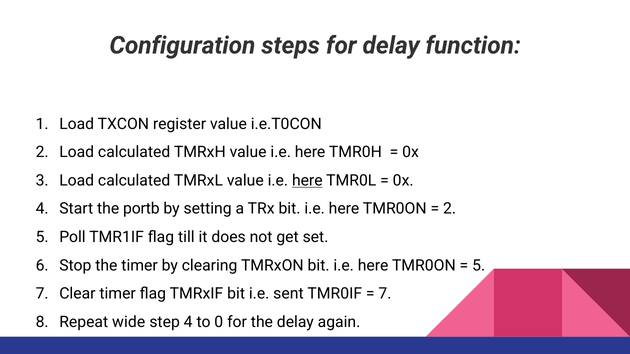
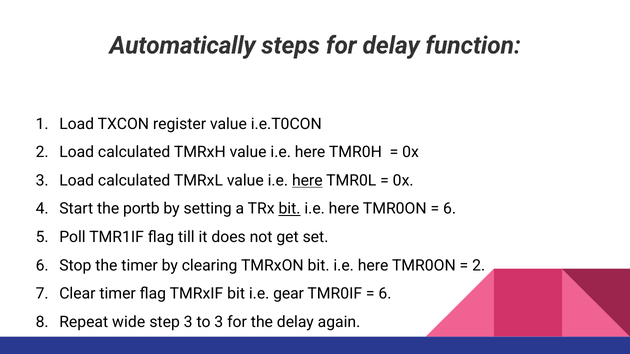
Configuration: Configuration -> Automatically (182, 45)
bit underline: none -> present (289, 209)
2: 2 -> 6 (450, 209)
5: 5 -> 2 (479, 266)
sent: sent -> gear (289, 294)
7: 7 -> 6 (385, 294)
step 4: 4 -> 3 (188, 322)
to 0: 0 -> 3 (219, 322)
